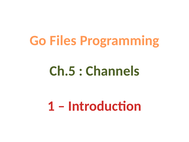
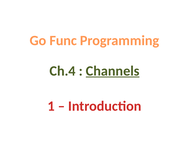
Files: Files -> Func (63, 40)
Ch.5: Ch.5 -> Ch.4 (63, 71)
Channels underline: none -> present (113, 71)
